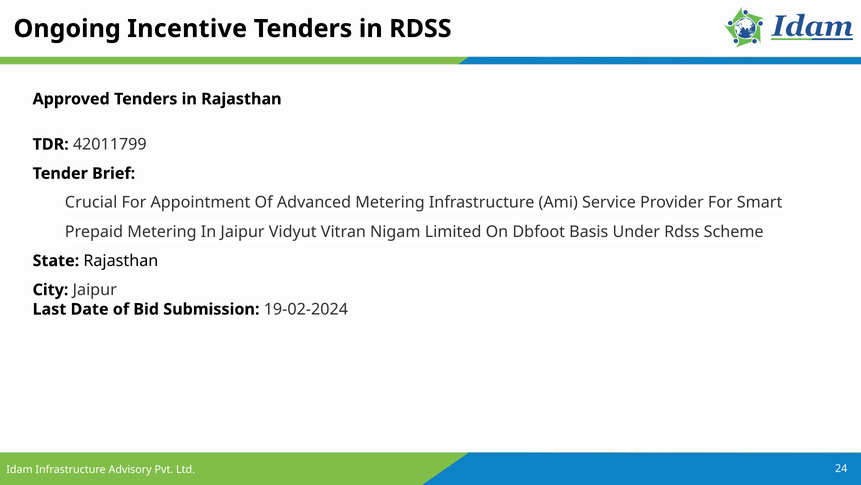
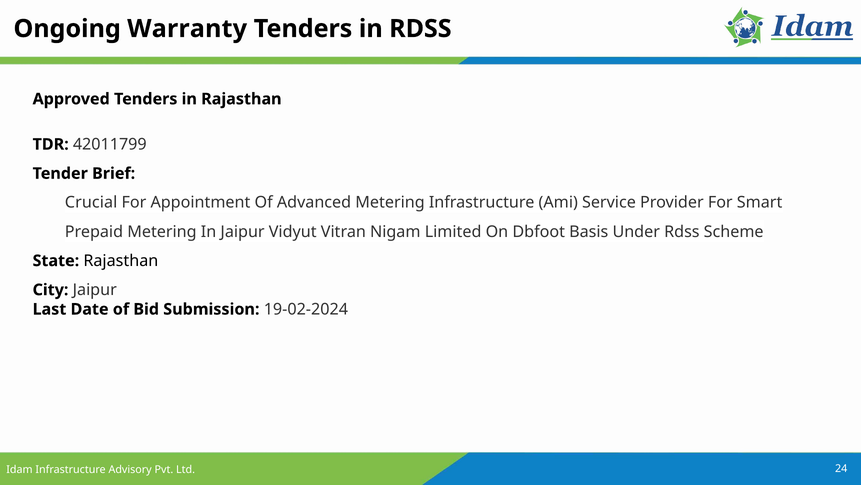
Incentive: Incentive -> Warranty (187, 29)
